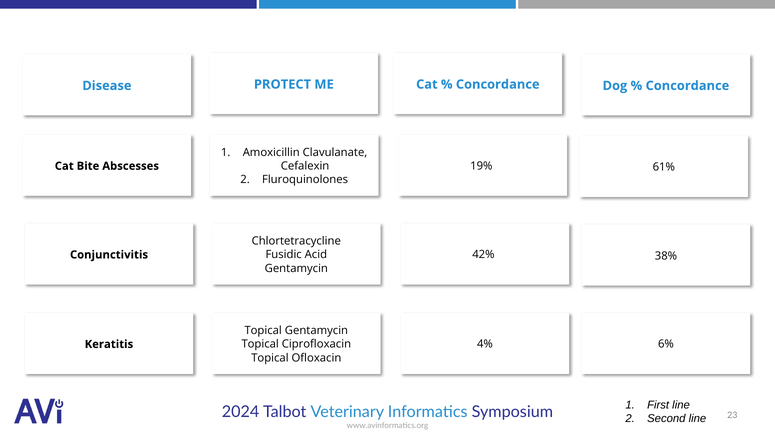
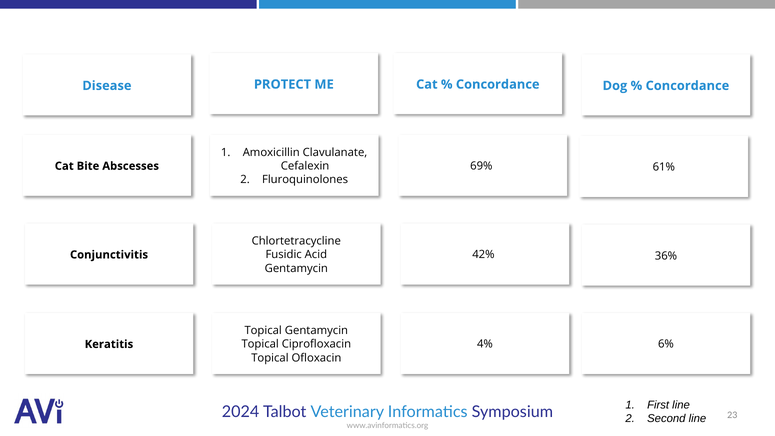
19%: 19% -> 69% (481, 166)
38%: 38% -> 36% (666, 256)
